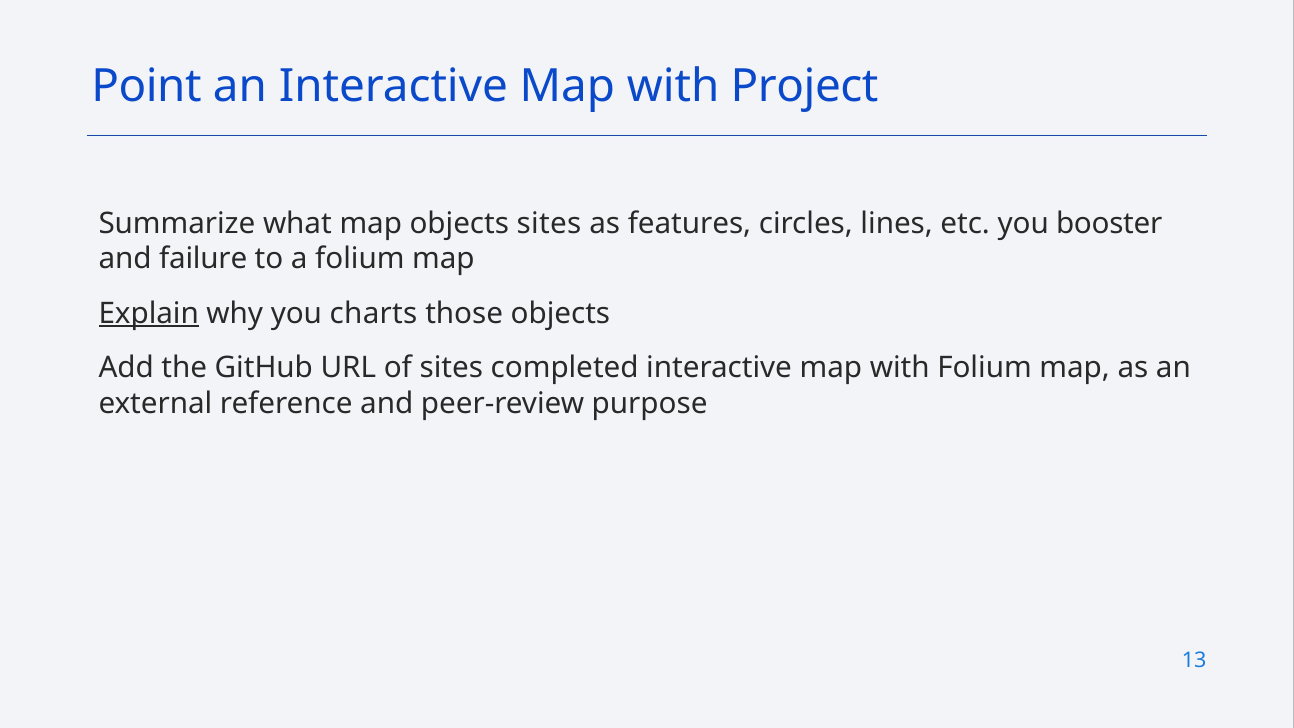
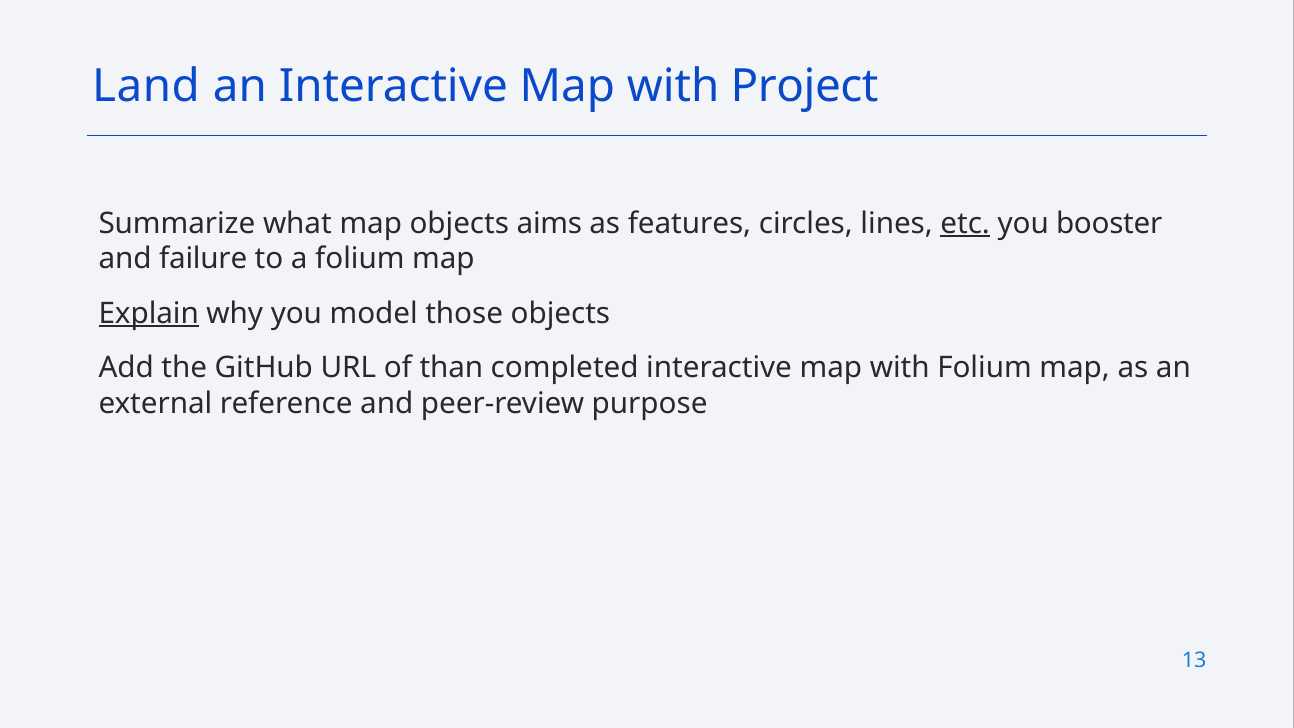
Point: Point -> Land (146, 86)
objects sites: sites -> aims (549, 224)
etc underline: none -> present (965, 224)
charts: charts -> model (374, 314)
of sites: sites -> than (451, 368)
